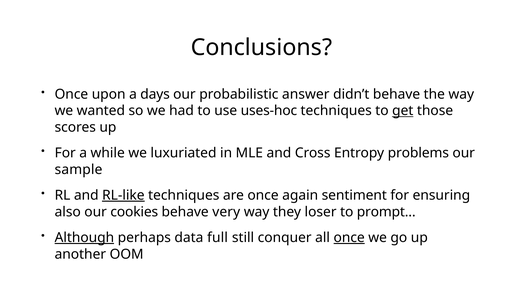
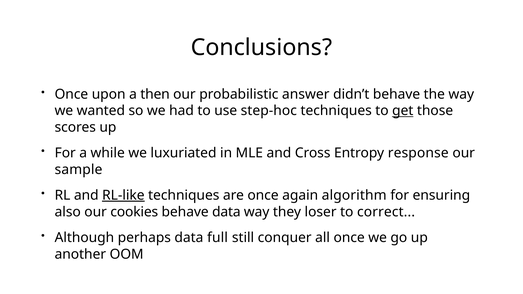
days: days -> then (155, 94)
uses-hoc: uses-hoc -> step-hoc (269, 111)
problems: problems -> response (418, 153)
sentiment: sentiment -> algorithm (354, 195)
behave very: very -> data (226, 212)
prompt: prompt -> correct (386, 212)
Although underline: present -> none (84, 238)
once underline: present -> none (349, 238)
